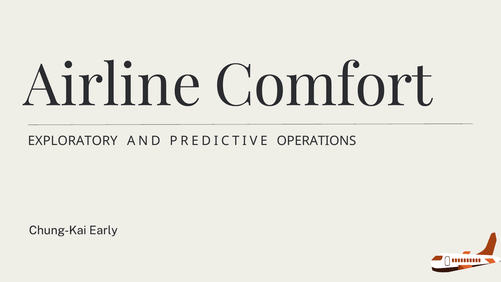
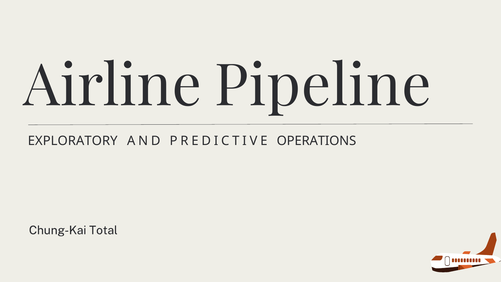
Comfort: Comfort -> Pipeline (323, 86)
Early: Early -> Total (103, 230)
